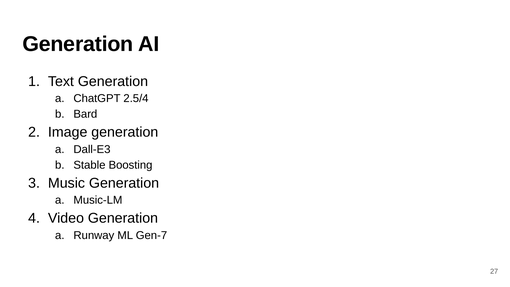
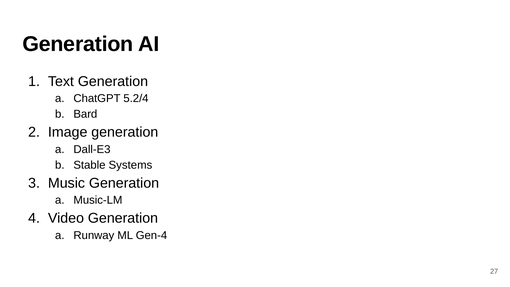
2.5/4: 2.5/4 -> 5.2/4 (136, 99)
Boosting: Boosting -> Systems (130, 165)
Gen-7: Gen-7 -> Gen-4 (151, 235)
